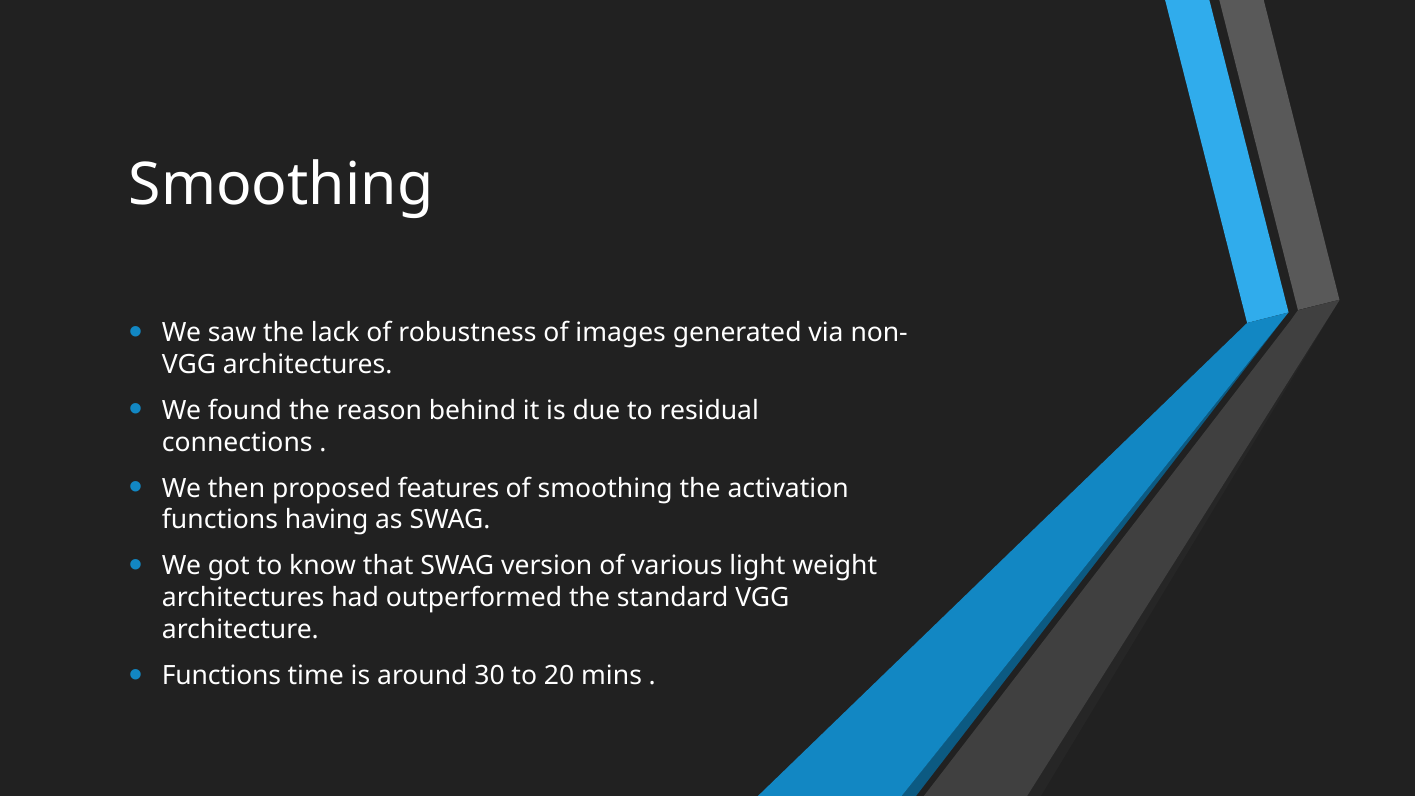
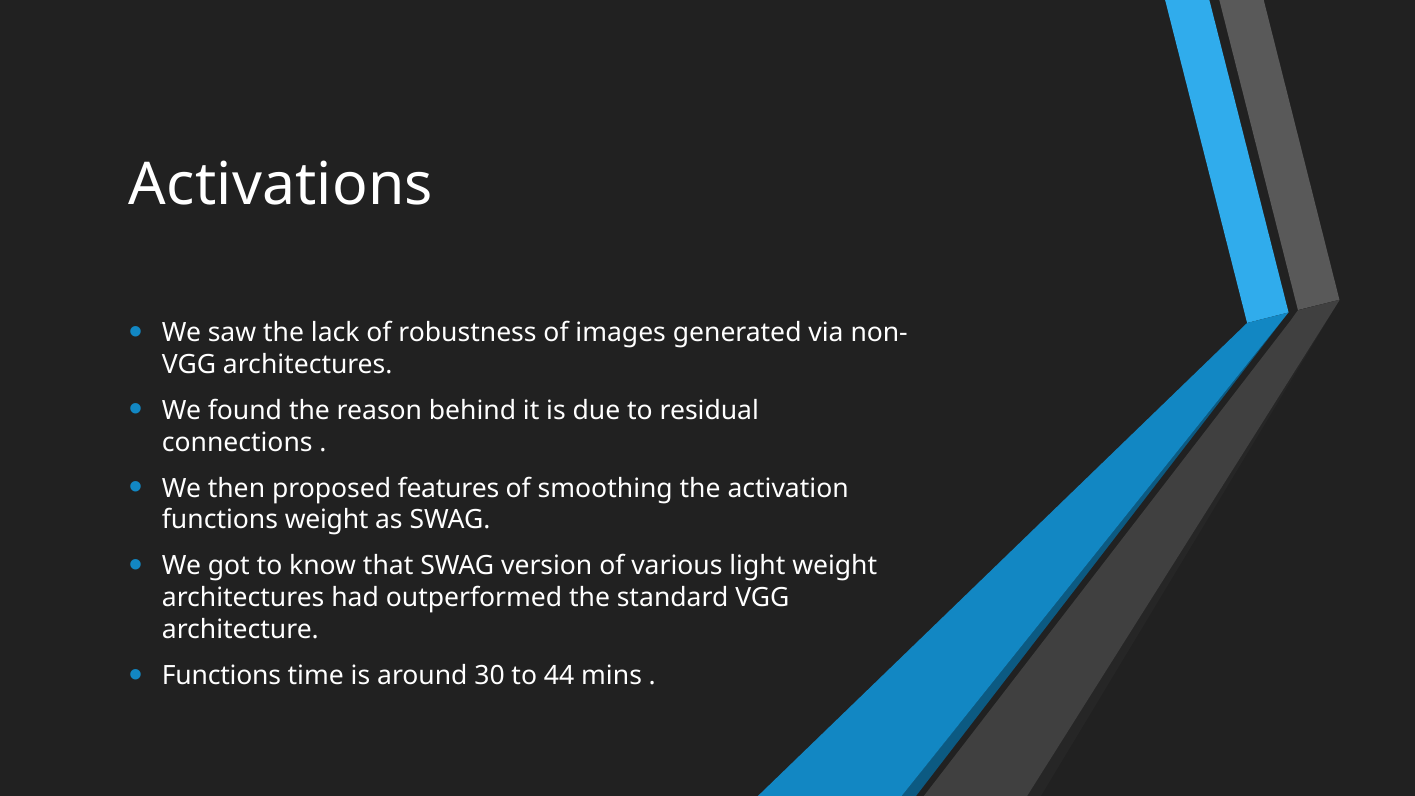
Smoothing: Smoothing -> Activations (281, 185)
functions having: having -> weight (327, 520)
20: 20 -> 44 (559, 676)
